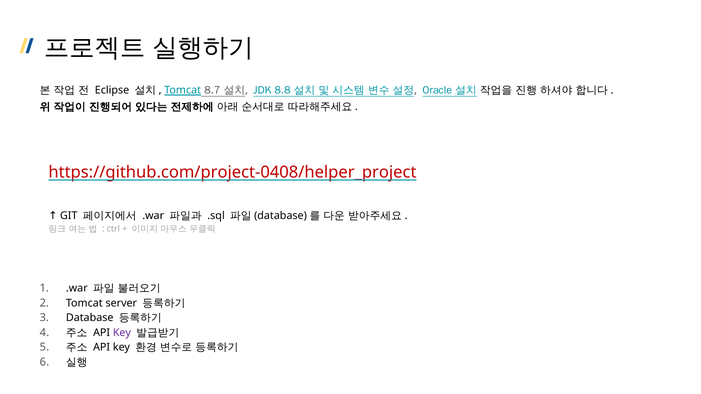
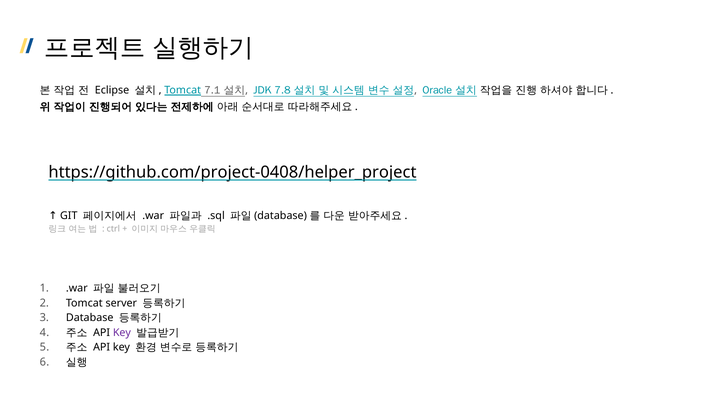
8.7: 8.7 -> 7.1 (212, 90)
8.8: 8.8 -> 7.8 (283, 90)
https://github.com/project-0408/helper_project colour: red -> black (232, 173)
